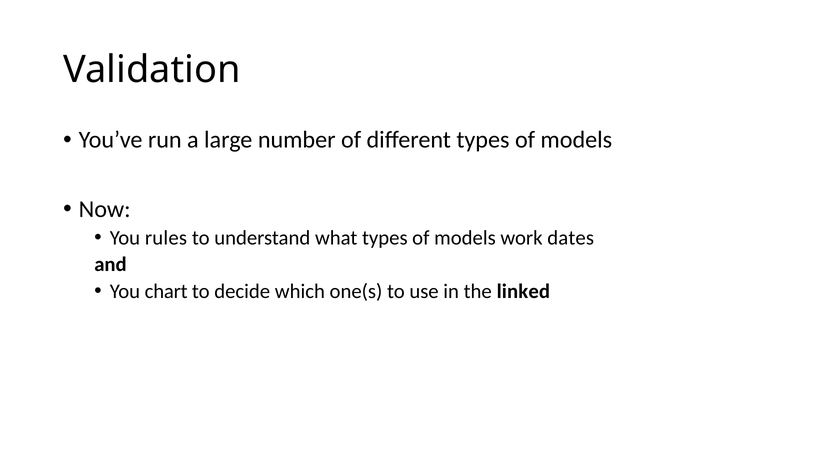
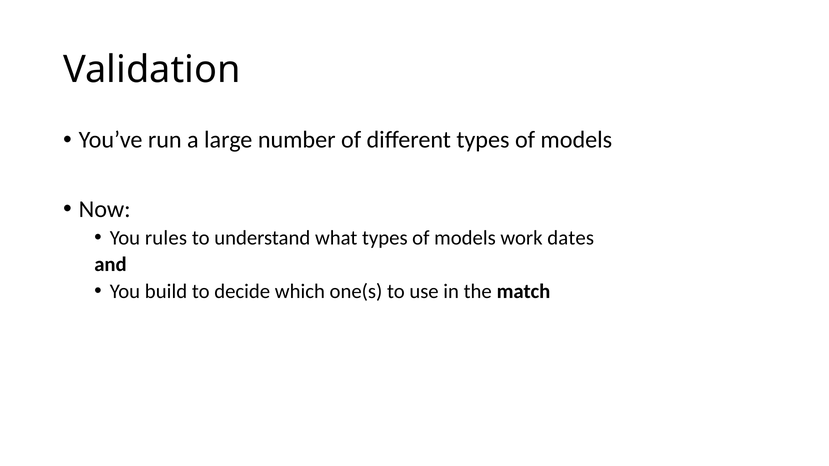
chart: chart -> build (166, 291)
linked: linked -> match (523, 291)
